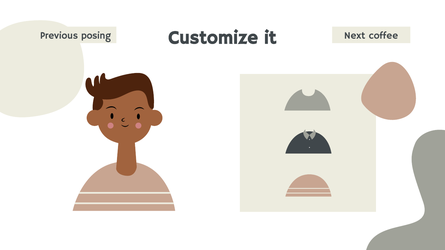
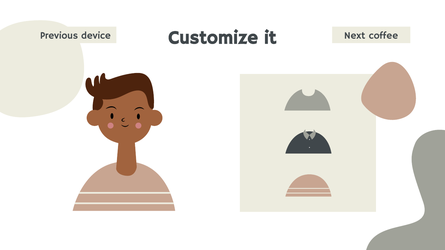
posing: posing -> device (96, 36)
